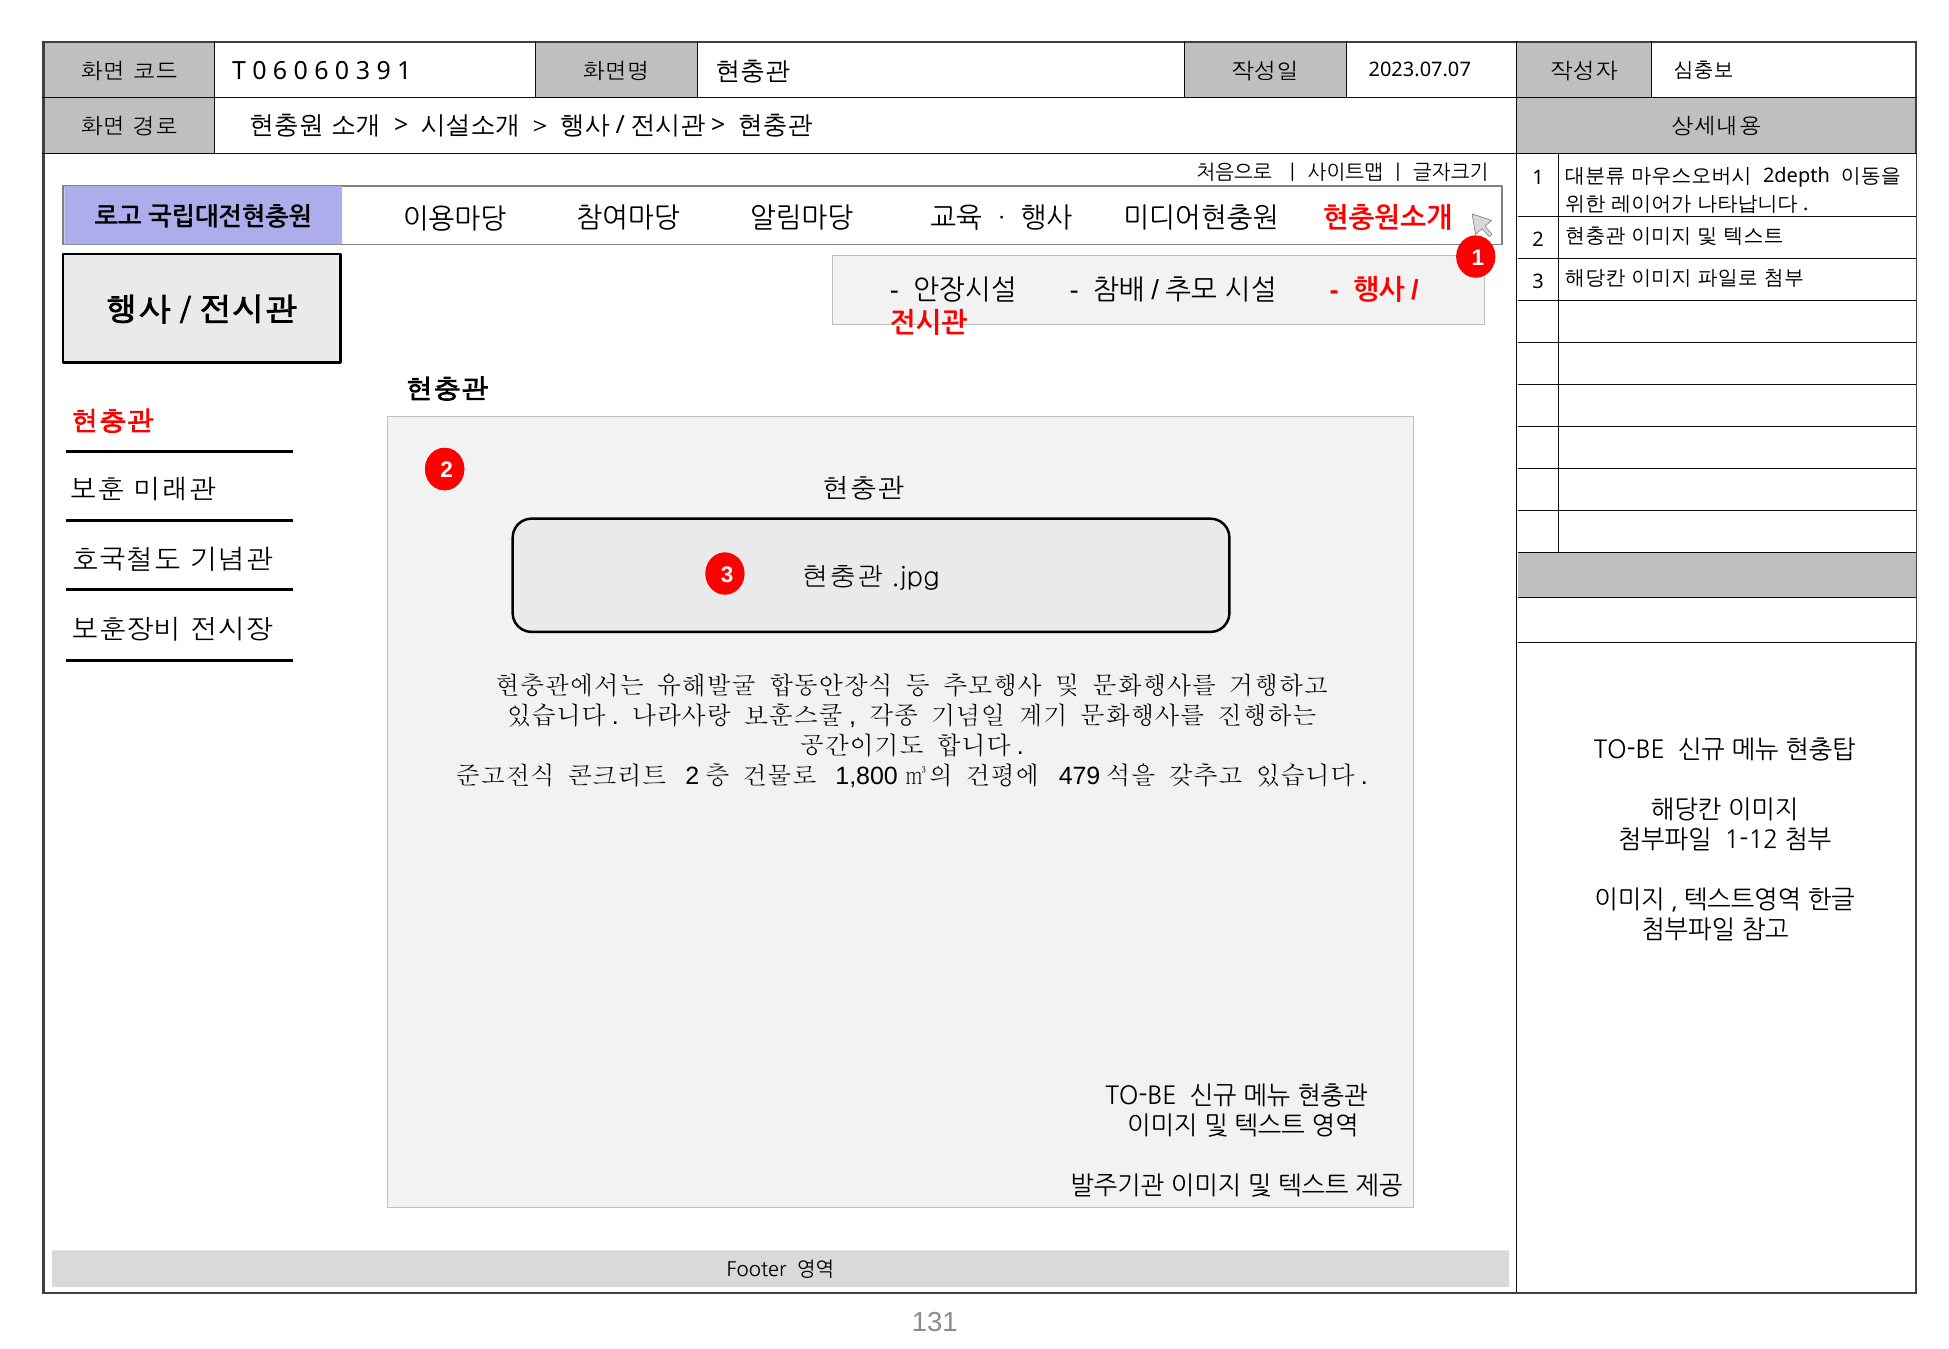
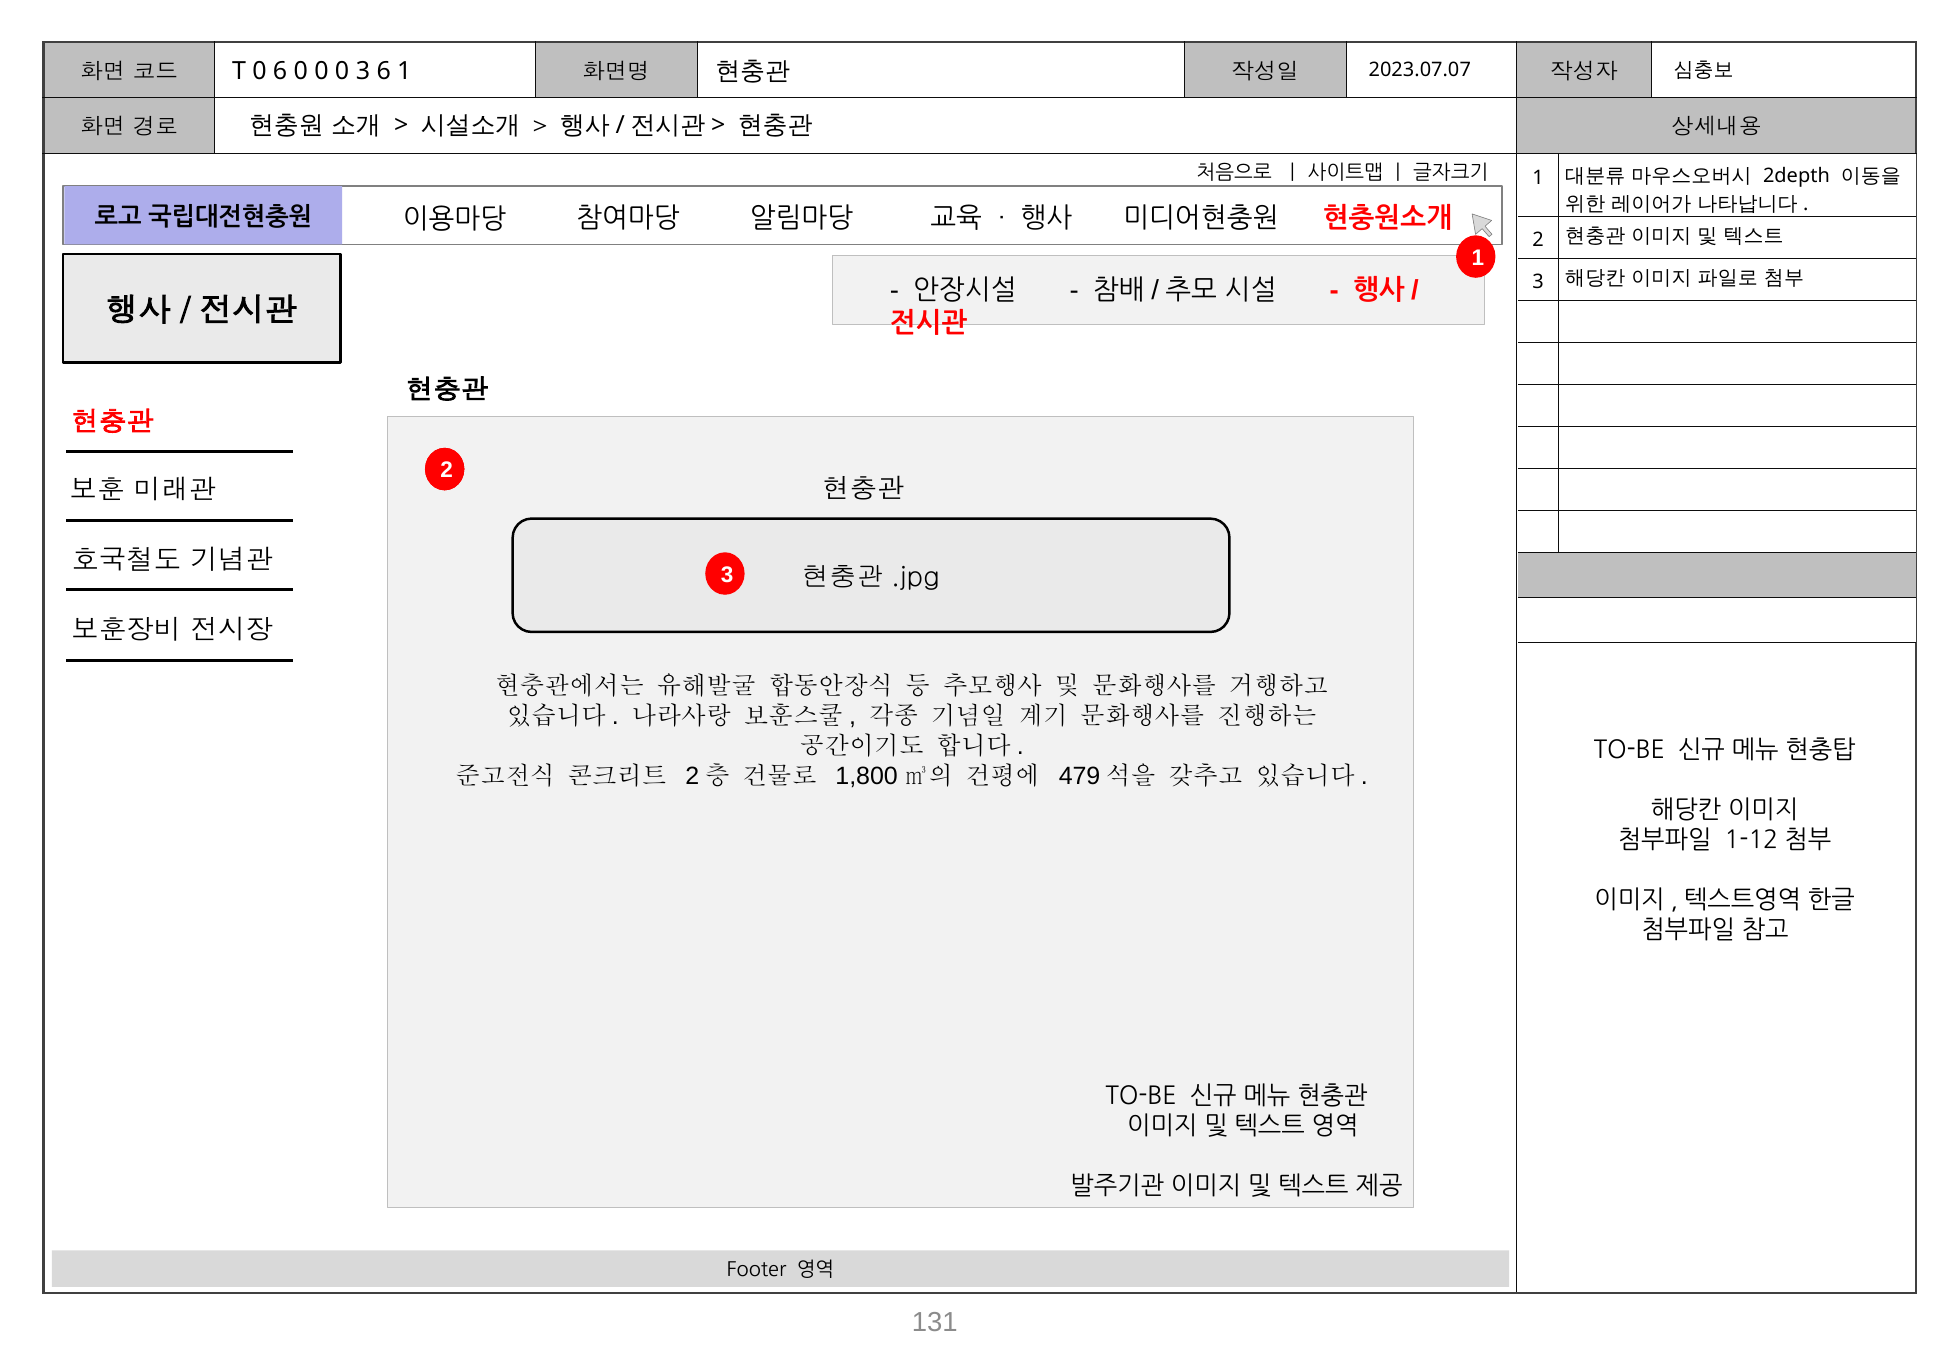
6 0 6: 6 -> 0 (321, 71)
3 9: 9 -> 6 (384, 71)
